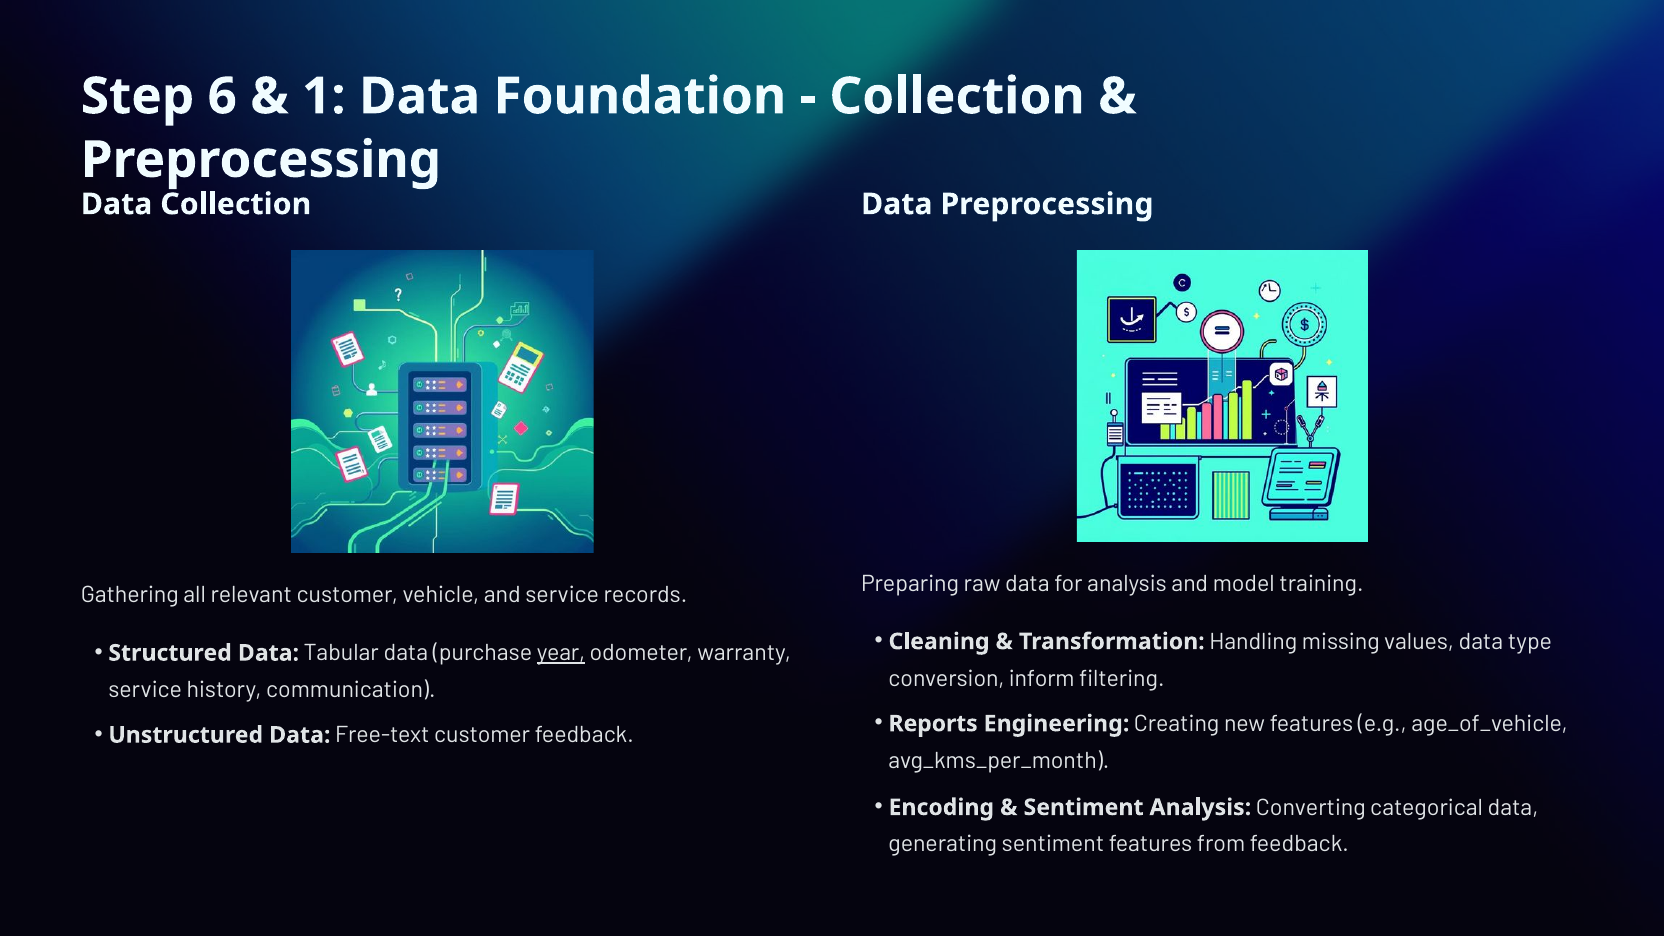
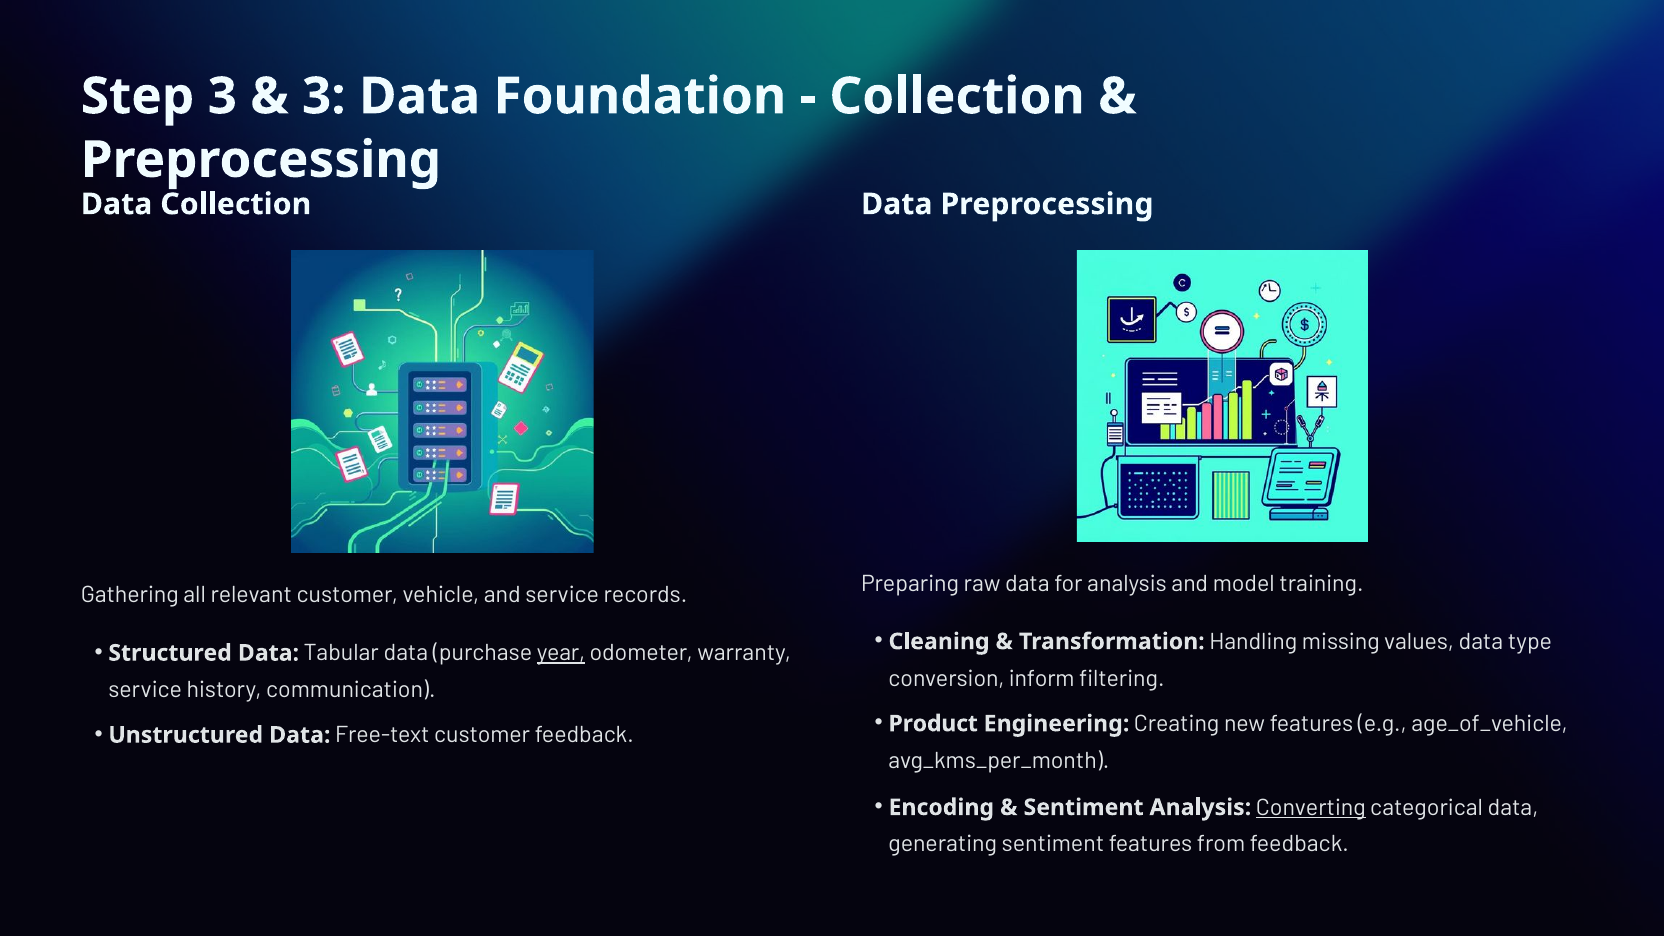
Step 6: 6 -> 3 (222, 96)
1: 1 -> 3 (324, 96)
Reports: Reports -> Product (933, 724)
Converting underline: none -> present (1311, 807)
